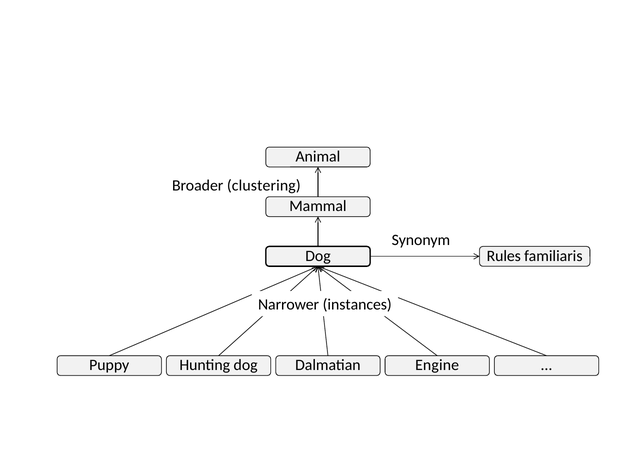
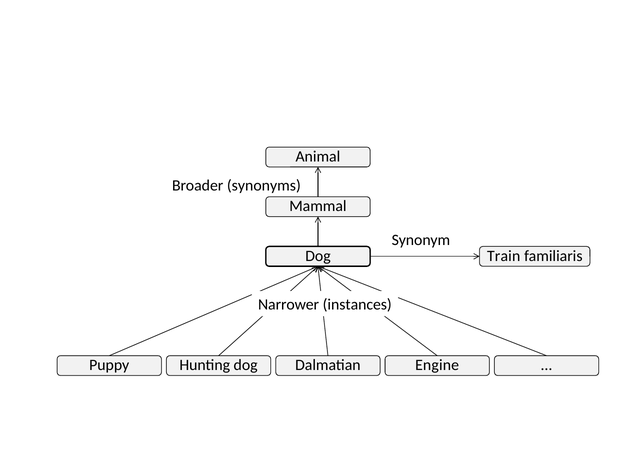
clustering: clustering -> synonyms (264, 186)
Rules: Rules -> Train (504, 256)
